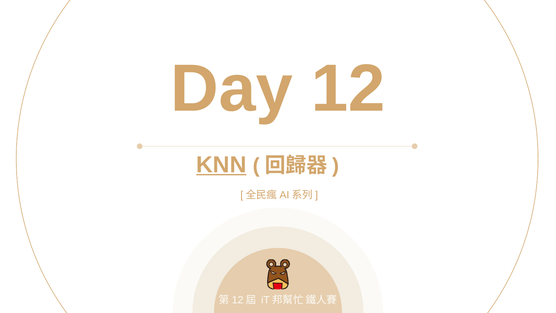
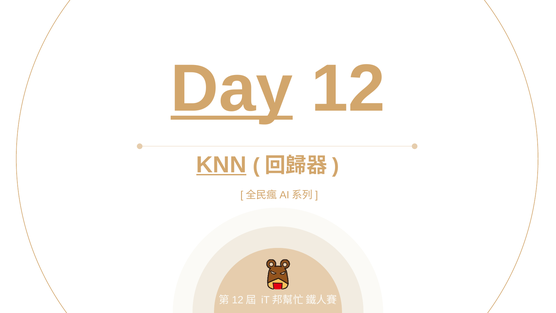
Day underline: none -> present (232, 89)
